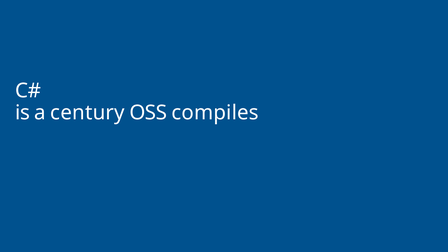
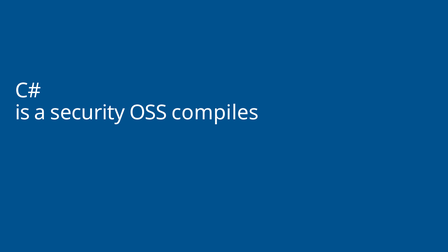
century: century -> security (88, 113)
